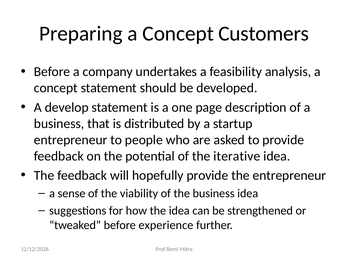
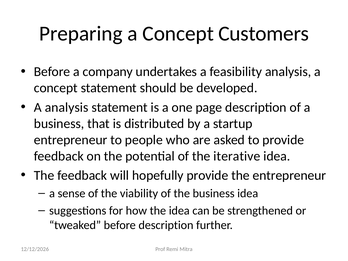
A develop: develop -> analysis (67, 107)
before experience: experience -> description (166, 225)
